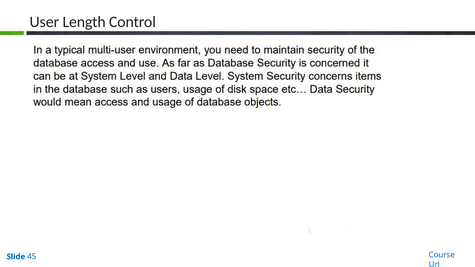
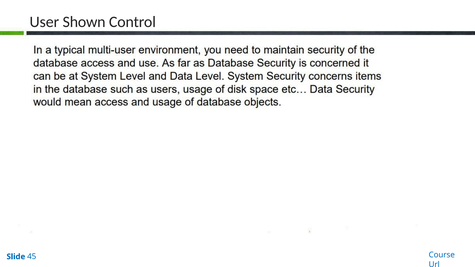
Length: Length -> Shown (84, 22)
